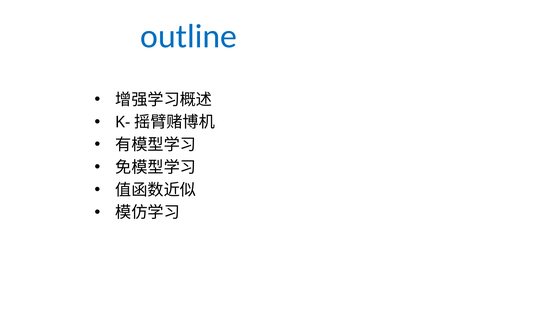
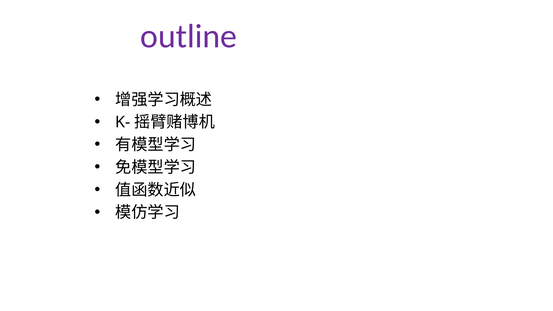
outline colour: blue -> purple (189, 37)
